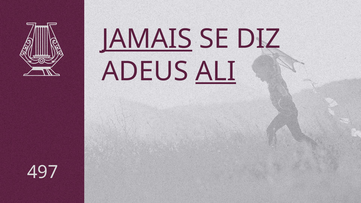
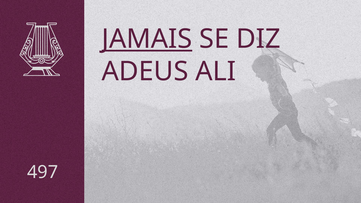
ALI underline: present -> none (216, 72)
